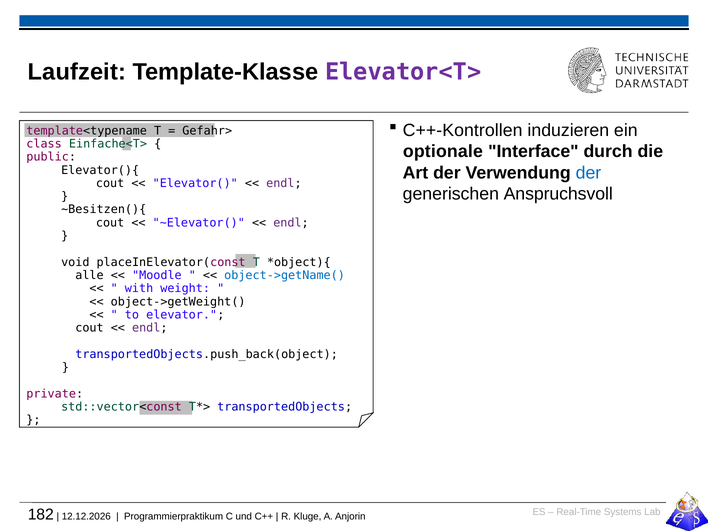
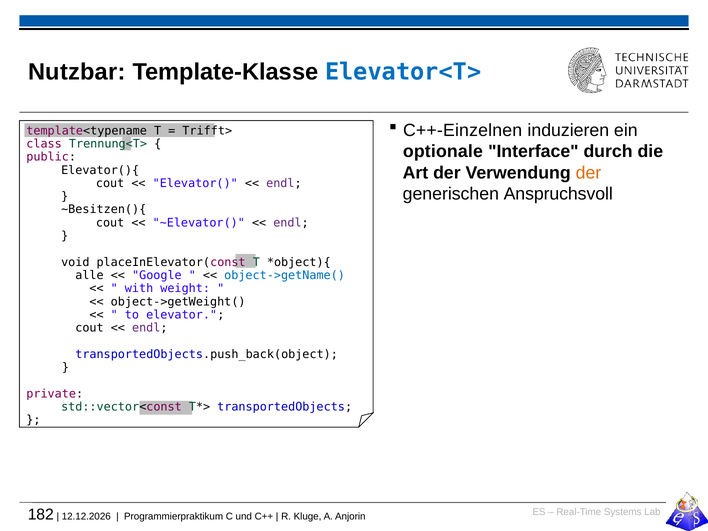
Laufzeit: Laufzeit -> Nutzbar (77, 72)
Elevator<T> colour: purple -> blue (403, 72)
C++-Kontrollen: C++-Kontrollen -> C++-Einzelnen (463, 130)
Gefahr>: Gefahr> -> Trifft> (207, 131)
Einfache<T>: Einfache<T> -> Trennung<T> (108, 144)
der colour: blue -> orange (588, 173)
Moodle: Moodle -> Google (157, 275)
